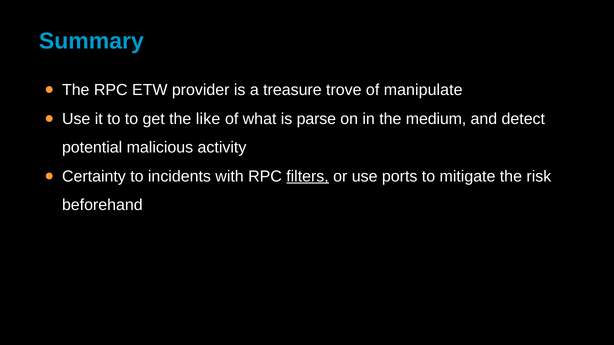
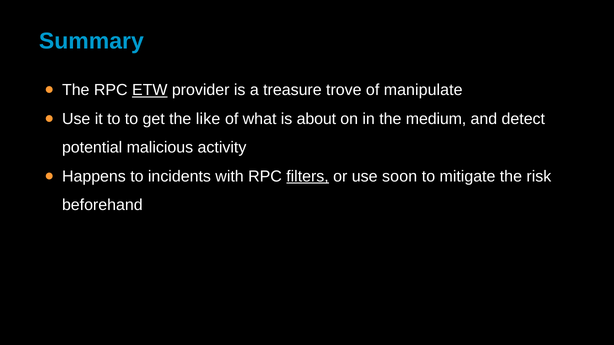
ETW underline: none -> present (150, 90)
parse: parse -> about (316, 119)
Certainty: Certainty -> Happens (94, 176)
ports: ports -> soon (400, 176)
